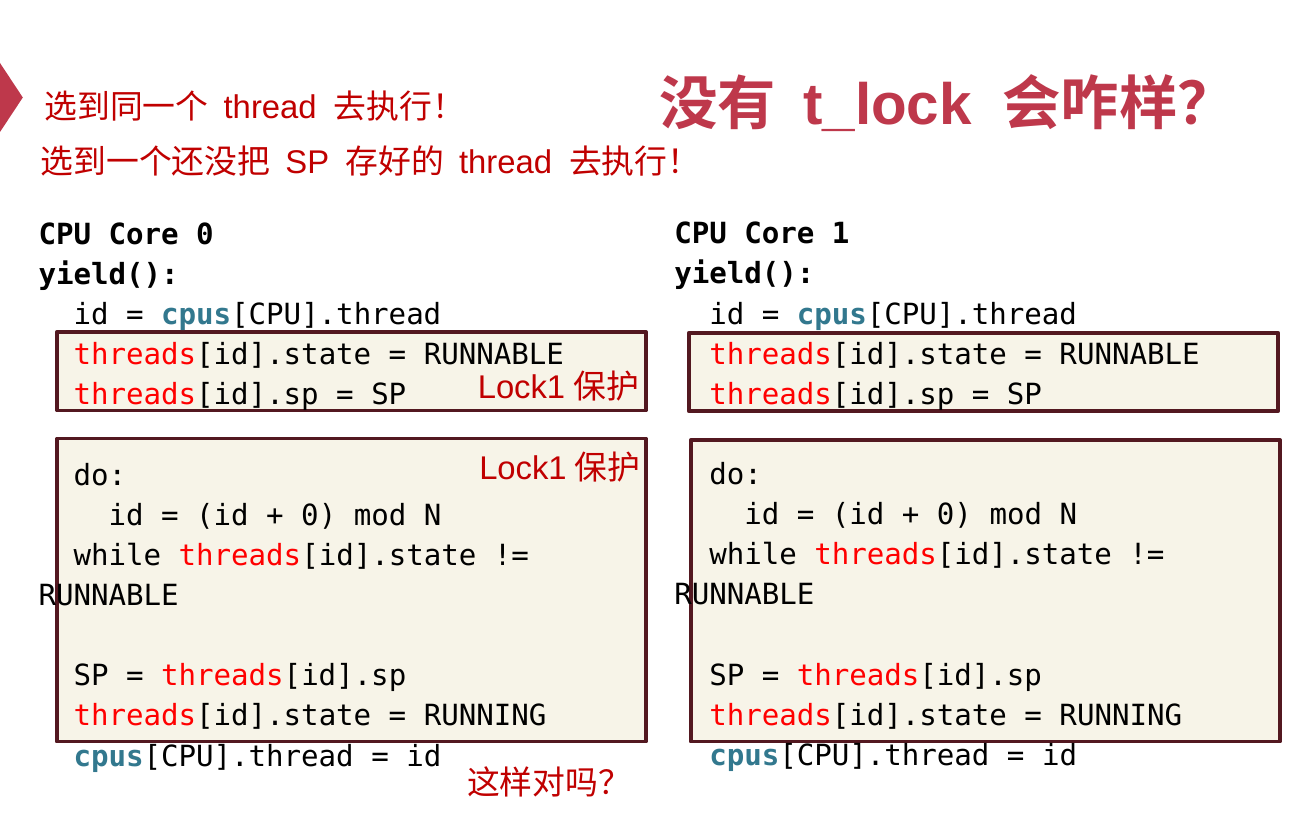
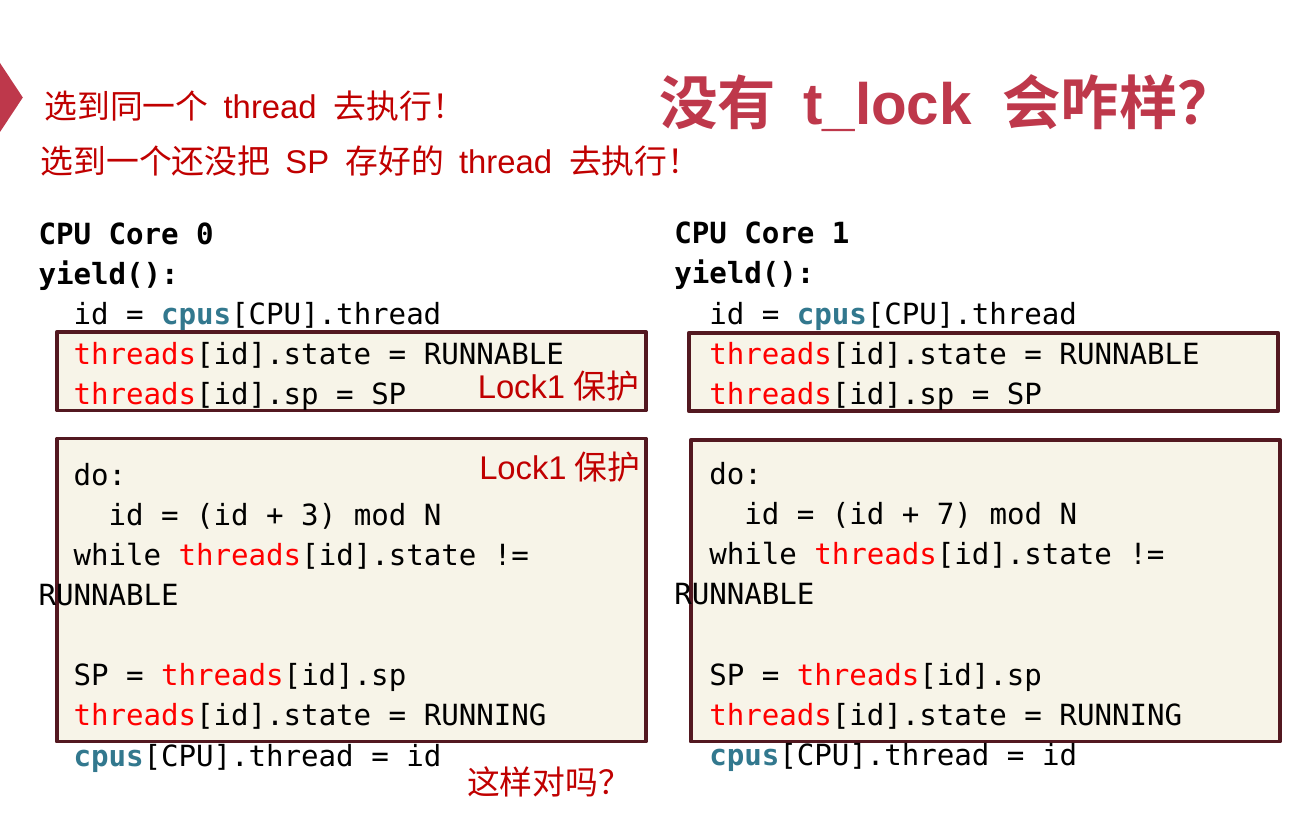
0: 0 -> 7 (954, 515)
0: 0 -> 3 (319, 515)
